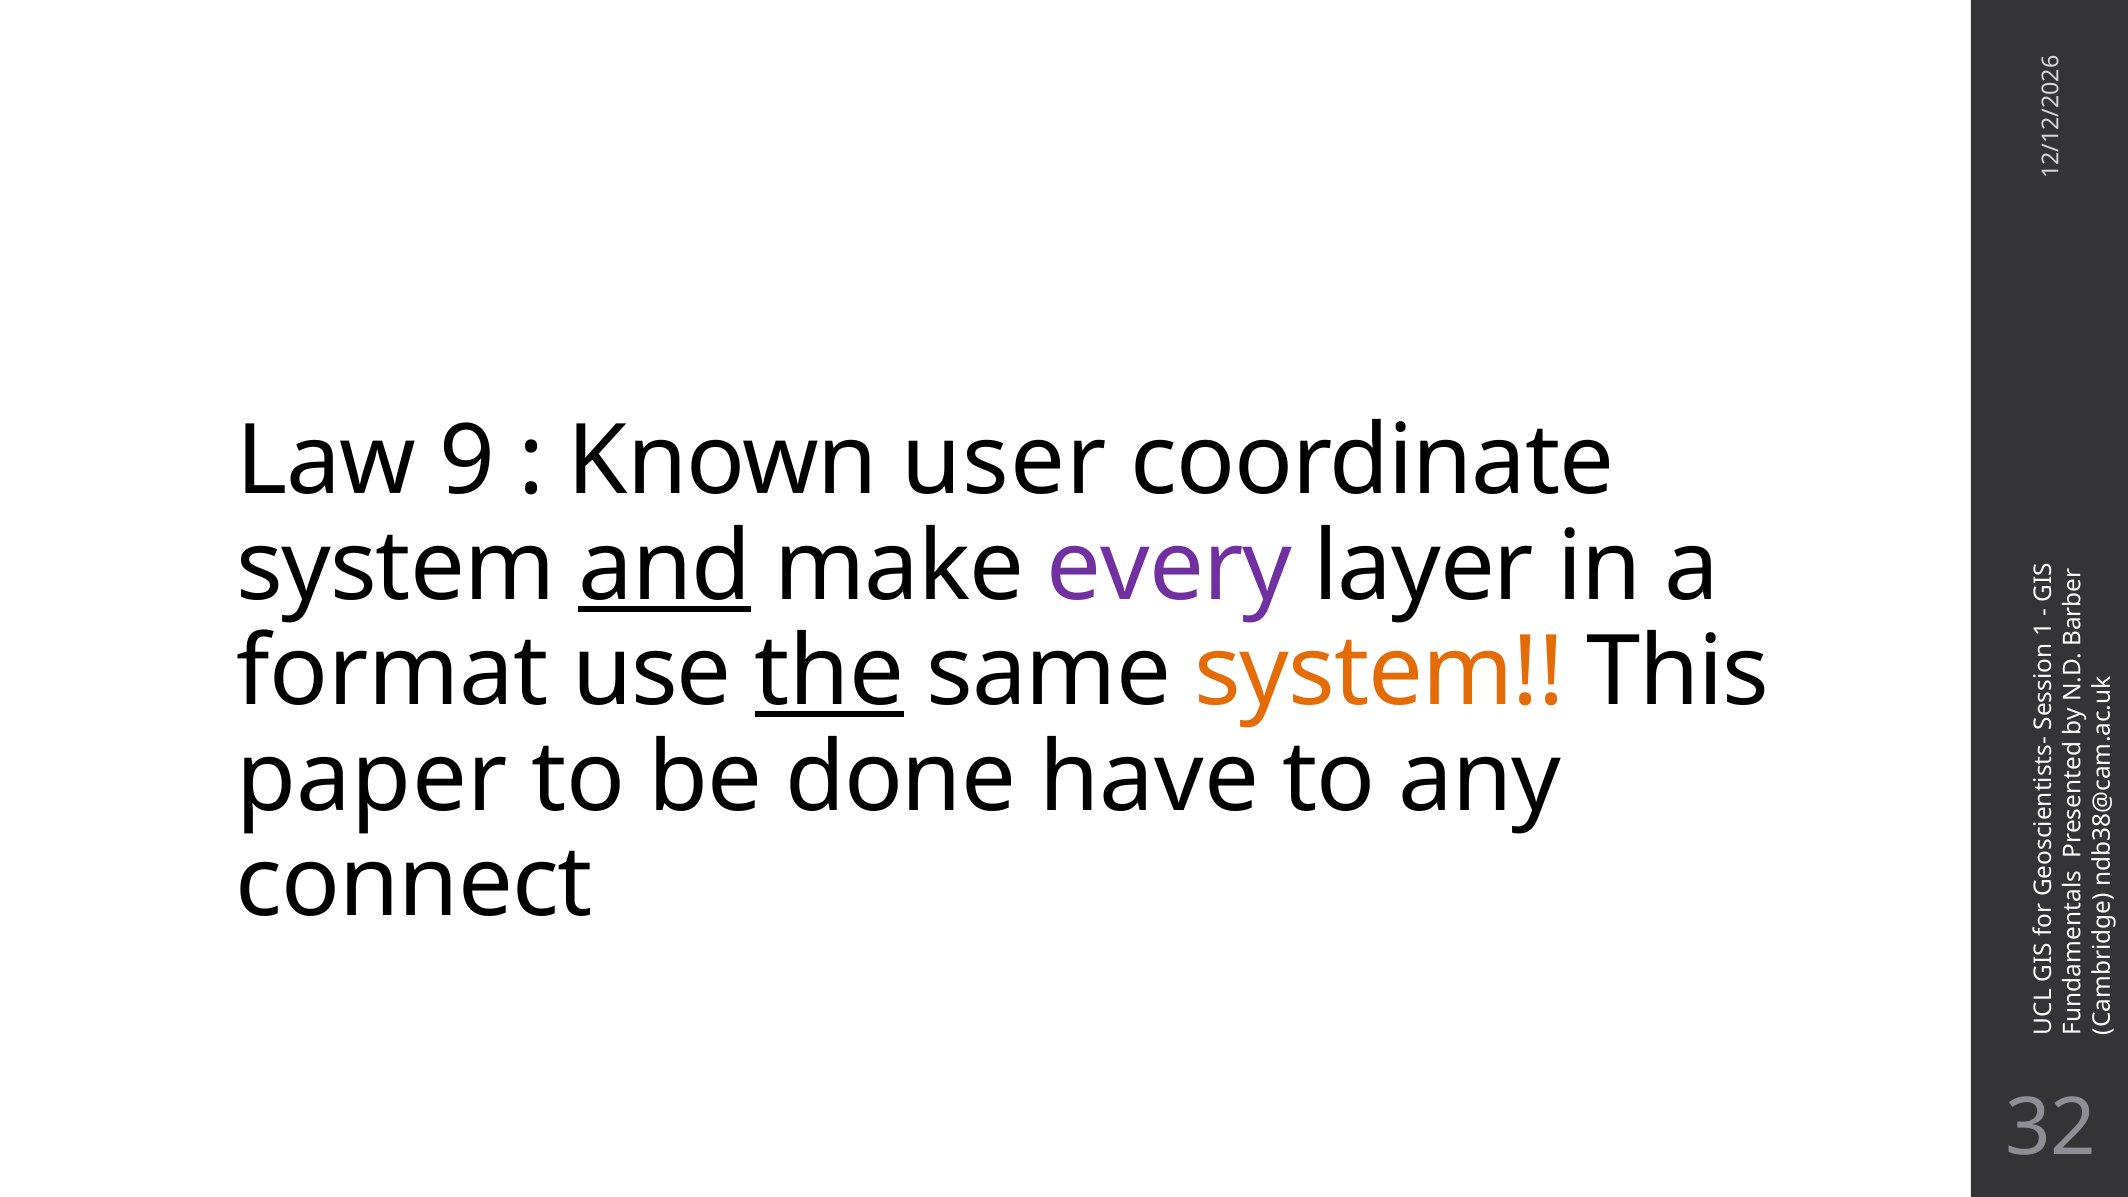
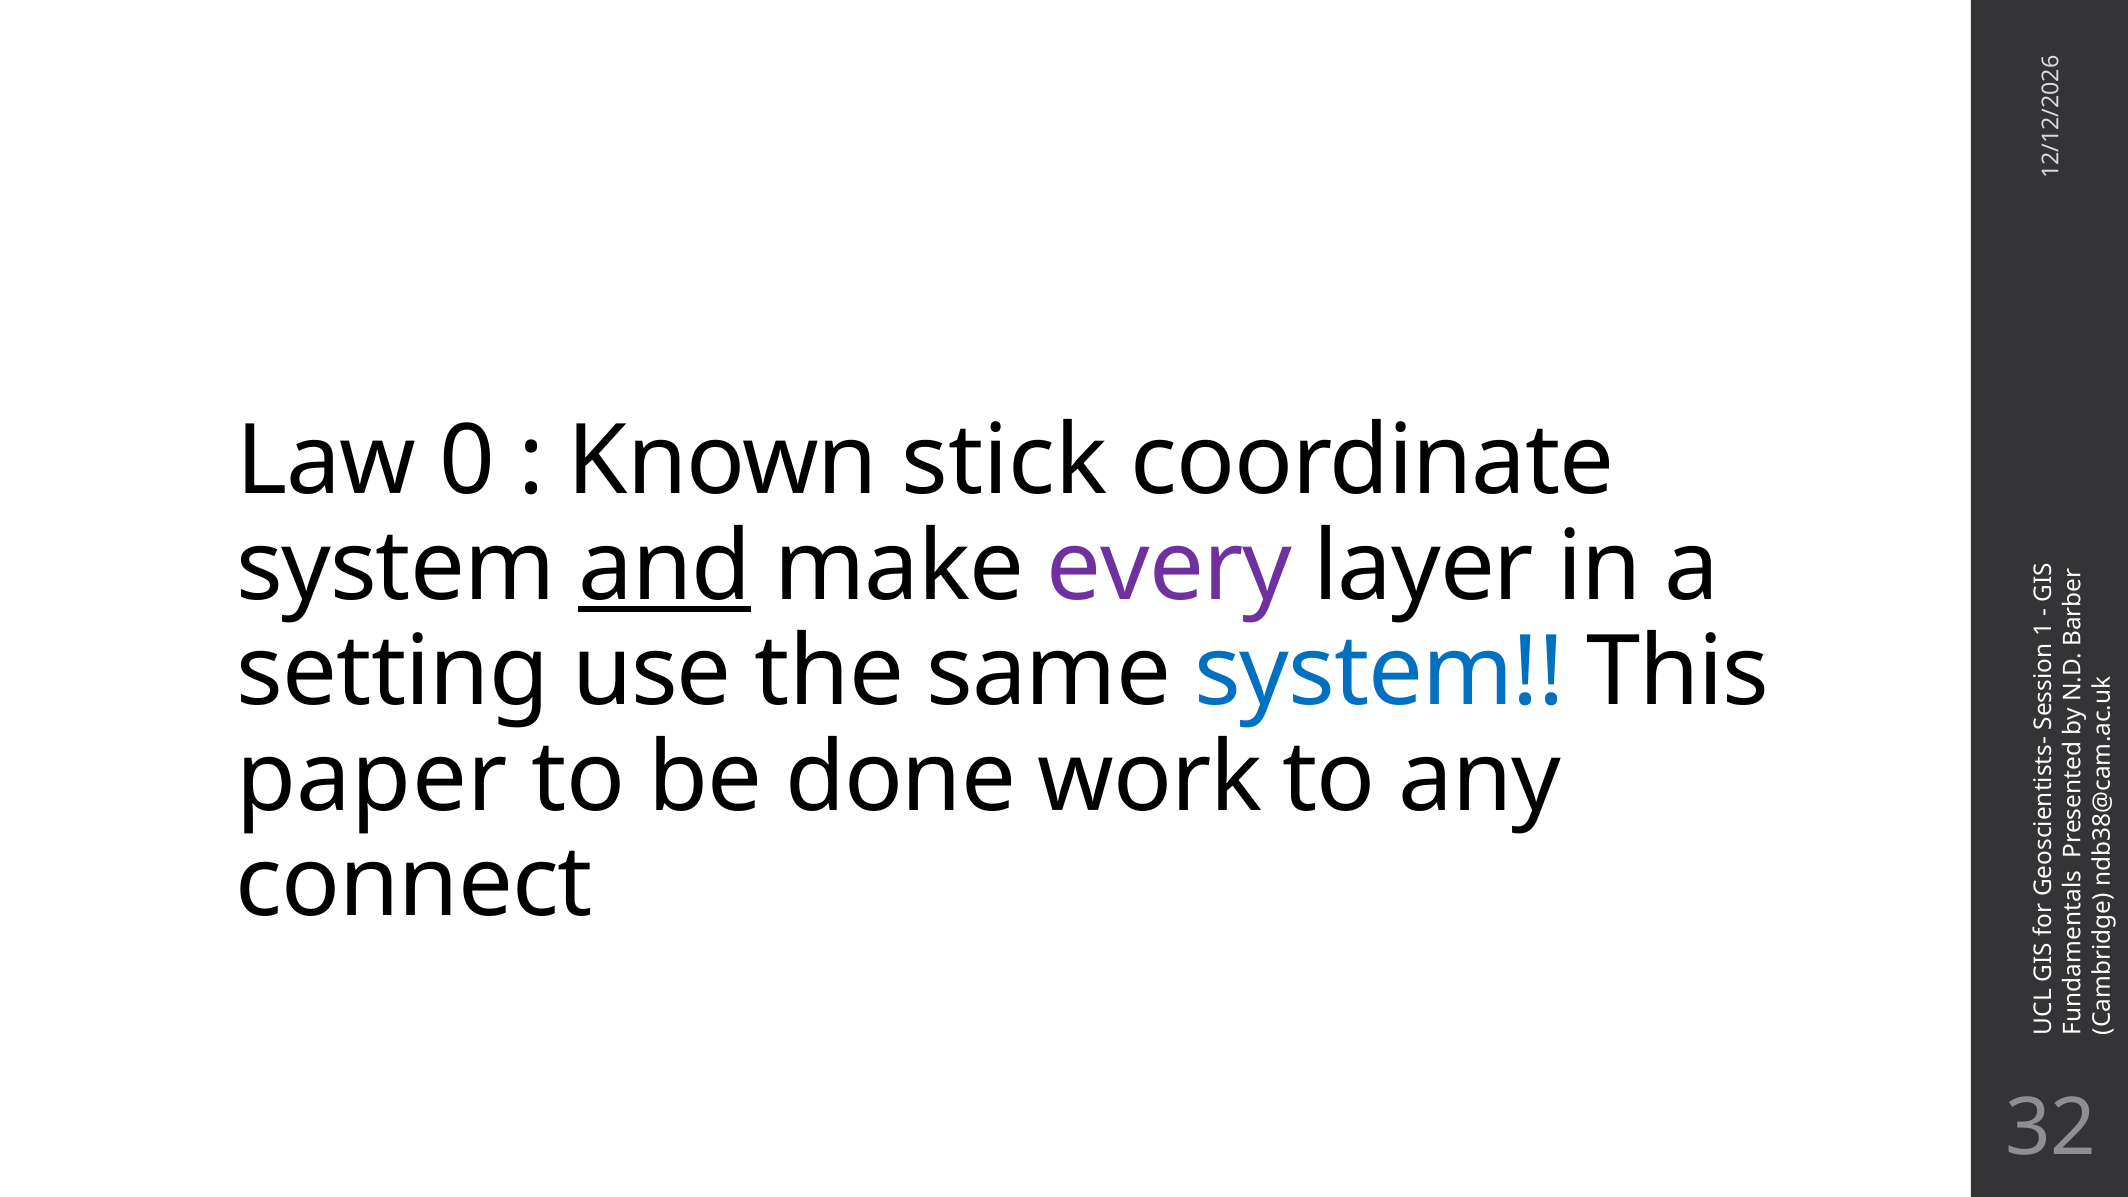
Law 9: 9 -> 0 (468, 461)
user: user -> stick (1004, 461)
format: format -> setting (393, 672)
the underline: present -> none (830, 672)
system colour: orange -> blue (1379, 672)
have: have -> work (1150, 778)
